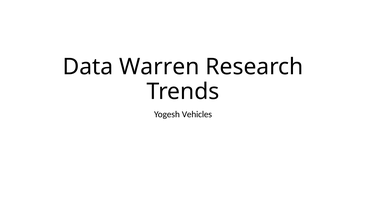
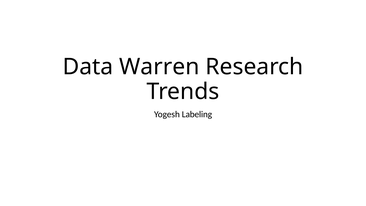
Vehicles: Vehicles -> Labeling (197, 114)
